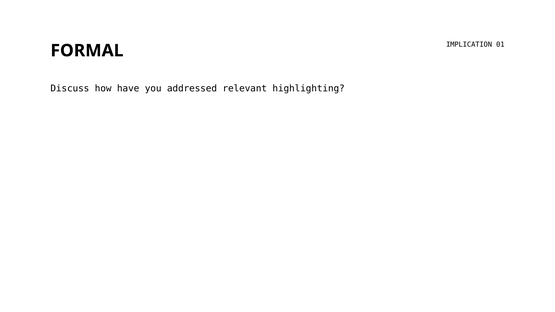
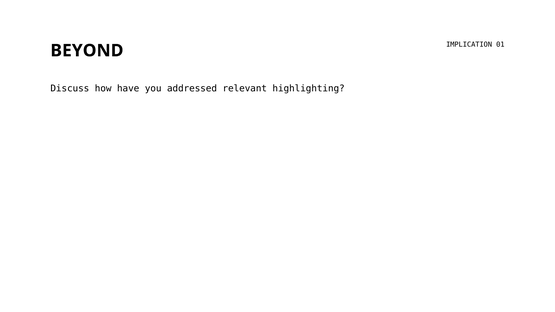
FORMAL: FORMAL -> BEYOND (87, 51)
